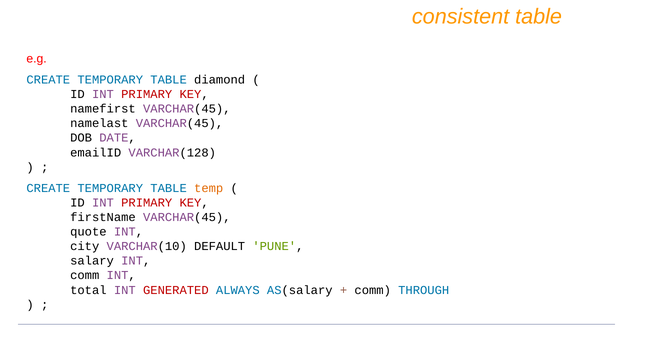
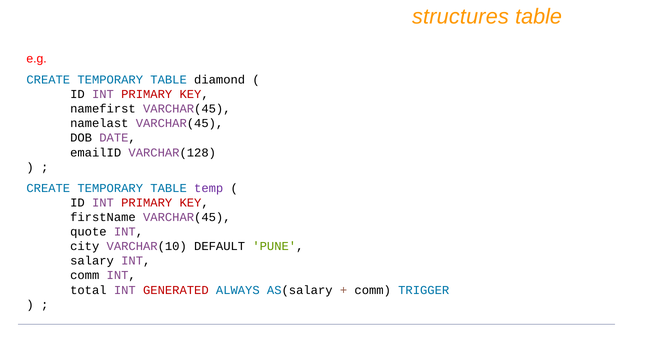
consistent: consistent -> structures (460, 17)
temp colour: orange -> purple (209, 188)
THROUGH: THROUGH -> TRIGGER (424, 290)
